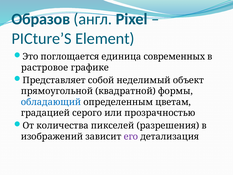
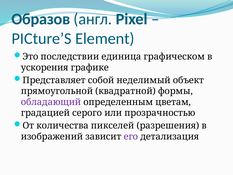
поглощается: поглощается -> последствии (70, 57)
современных: современных -> графическом (174, 57)
растровое: растровое -> ускорения (45, 67)
обладающий colour: blue -> purple (51, 102)
